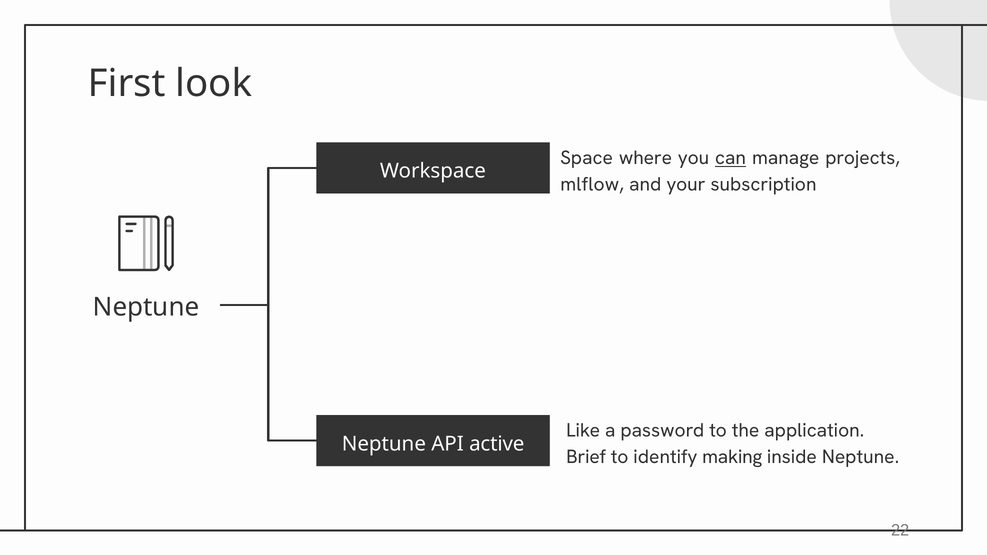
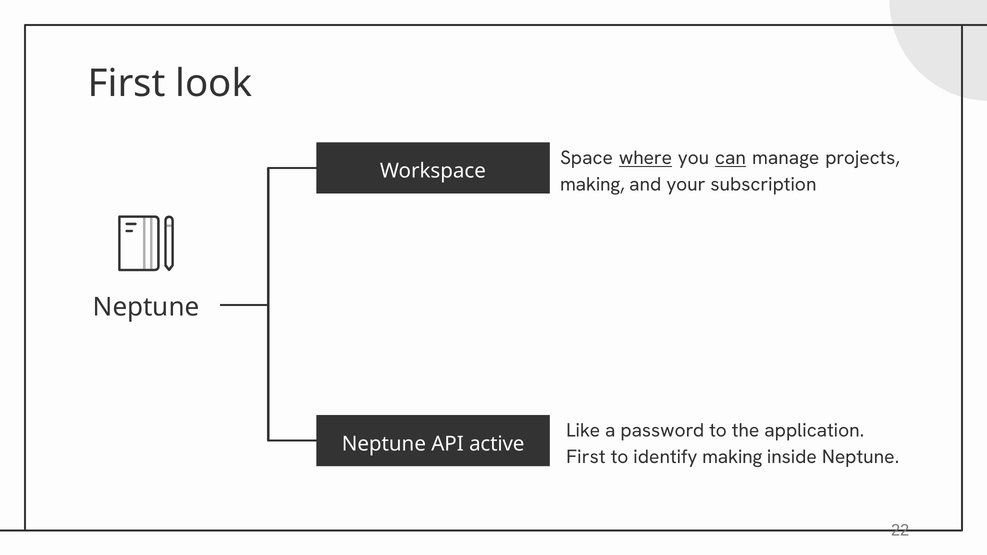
where underline: none -> present (646, 158)
mlflow: mlflow -> making (592, 185)
Brief: Brief -> First (586, 457)
